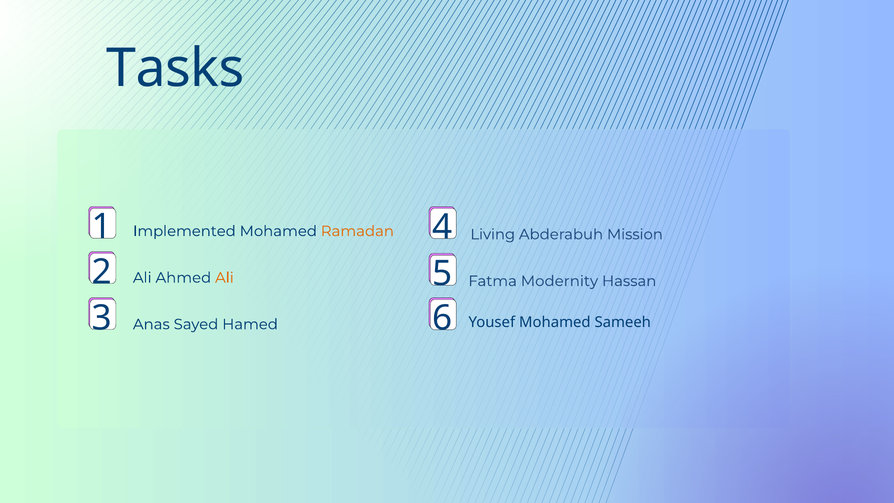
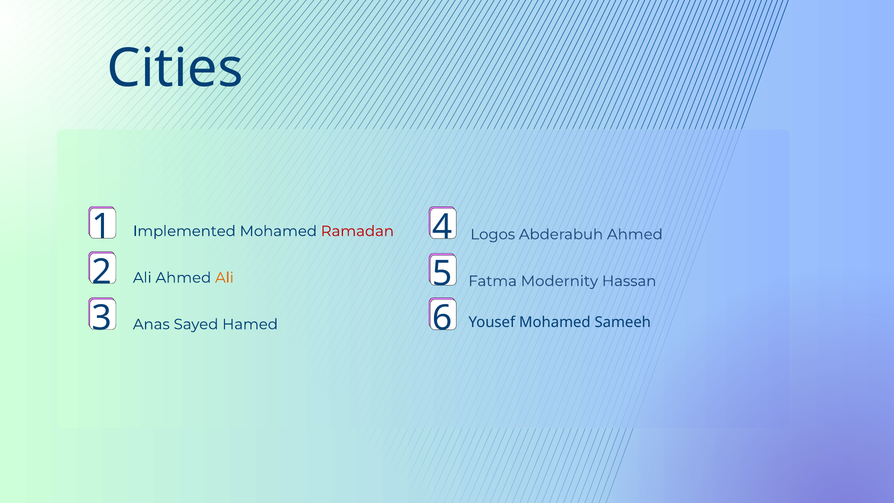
Tasks: Tasks -> Cities (175, 68)
Ramadan colour: orange -> red (357, 231)
Living: Living -> Logos (493, 234)
Abderabuh Mission: Mission -> Ahmed (635, 234)
